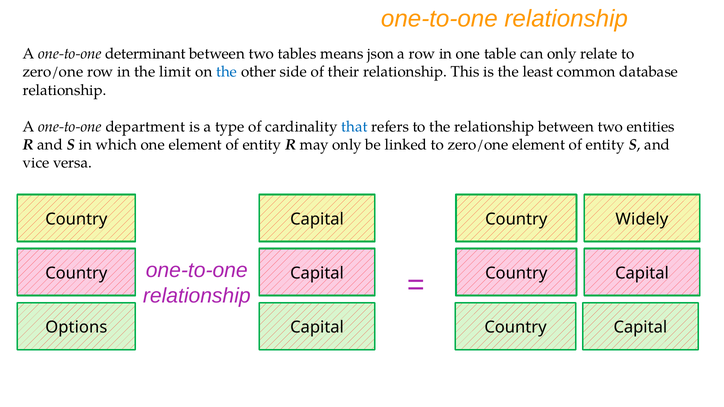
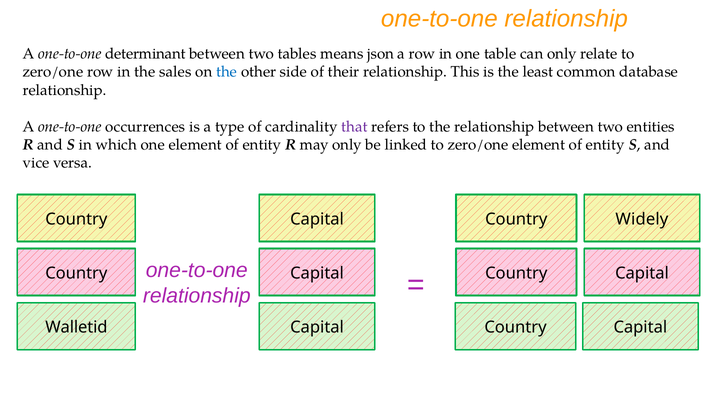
limit: limit -> sales (175, 72)
department: department -> occurrences (145, 127)
that colour: blue -> purple (354, 127)
Options: Options -> Walletid (76, 328)
